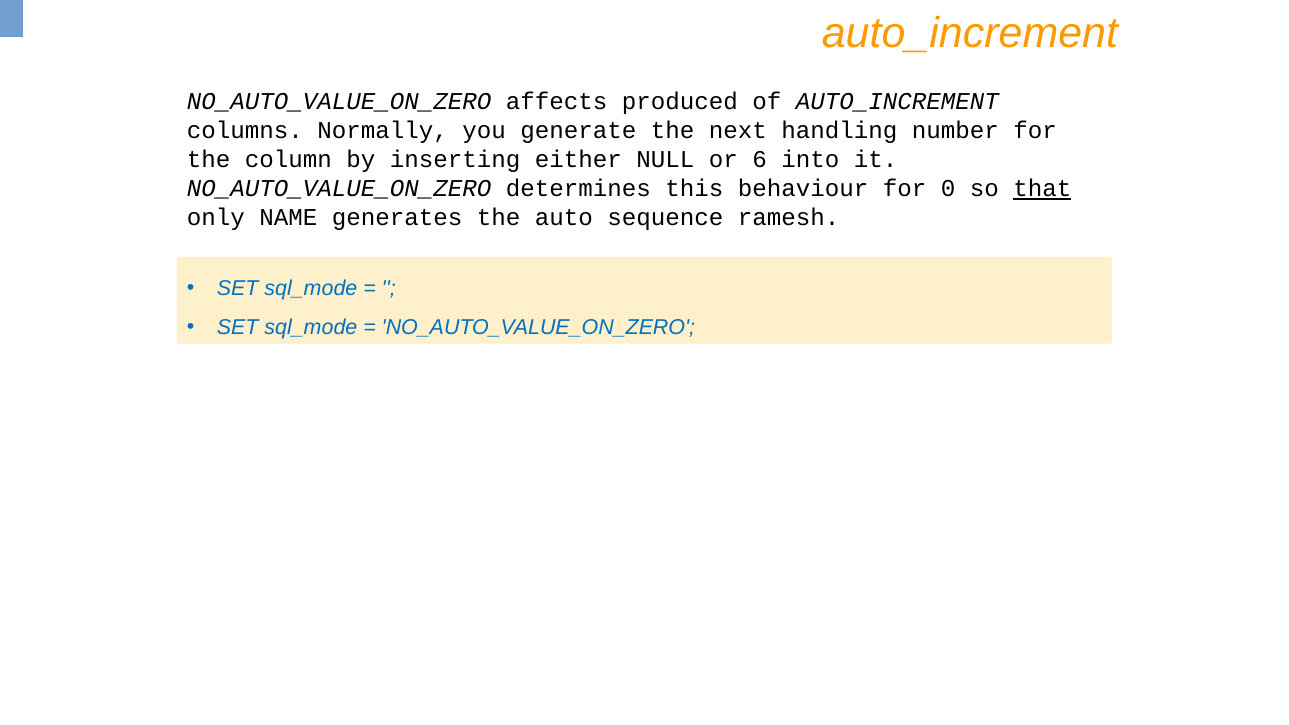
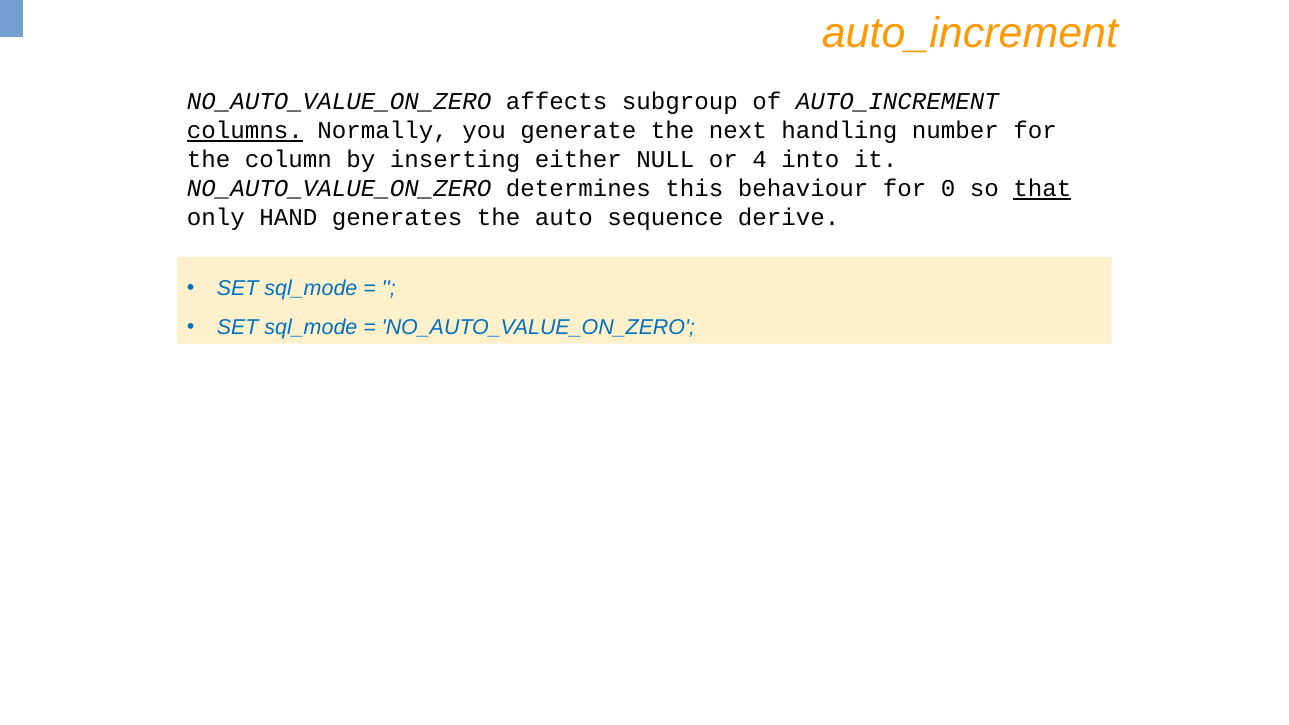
produced: produced -> subgroup (680, 101)
columns underline: none -> present (245, 130)
6: 6 -> 4 (760, 159)
NAME: NAME -> HAND (288, 217)
ramesh: ramesh -> derive (789, 217)
